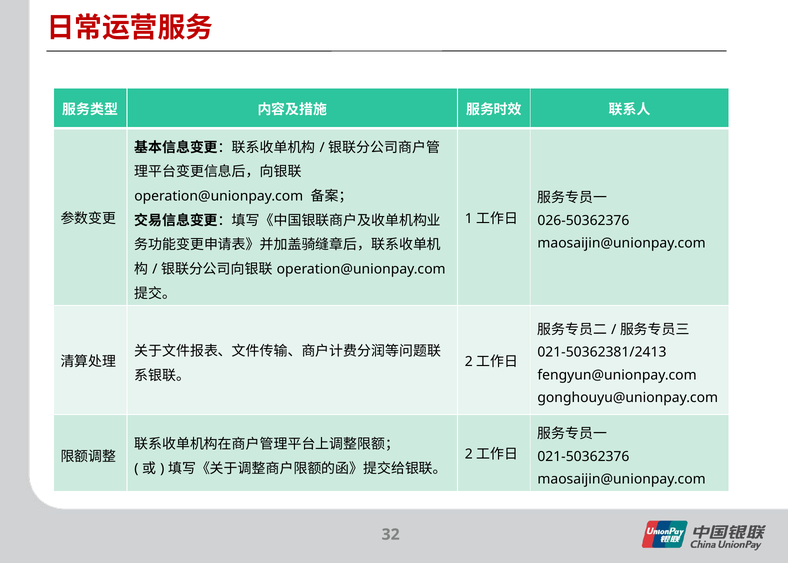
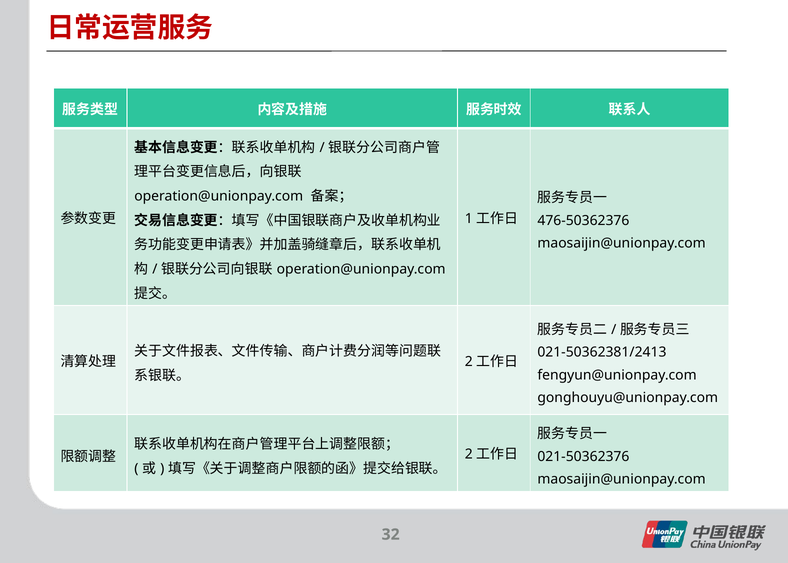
026-50362376: 026-50362376 -> 476-50362376 (583, 220)
